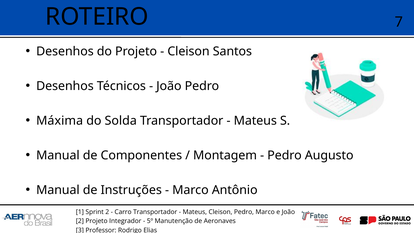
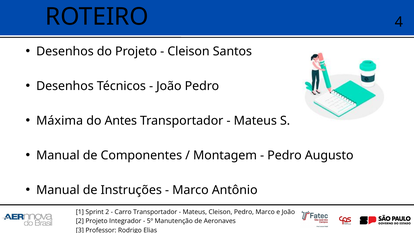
7: 7 -> 4 (399, 22)
Solda: Solda -> Antes (121, 121)
